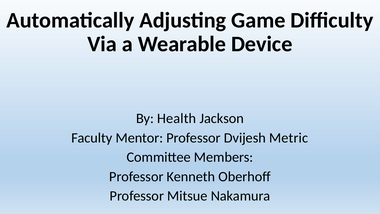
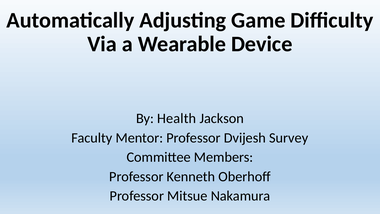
Metric: Metric -> Survey (289, 138)
